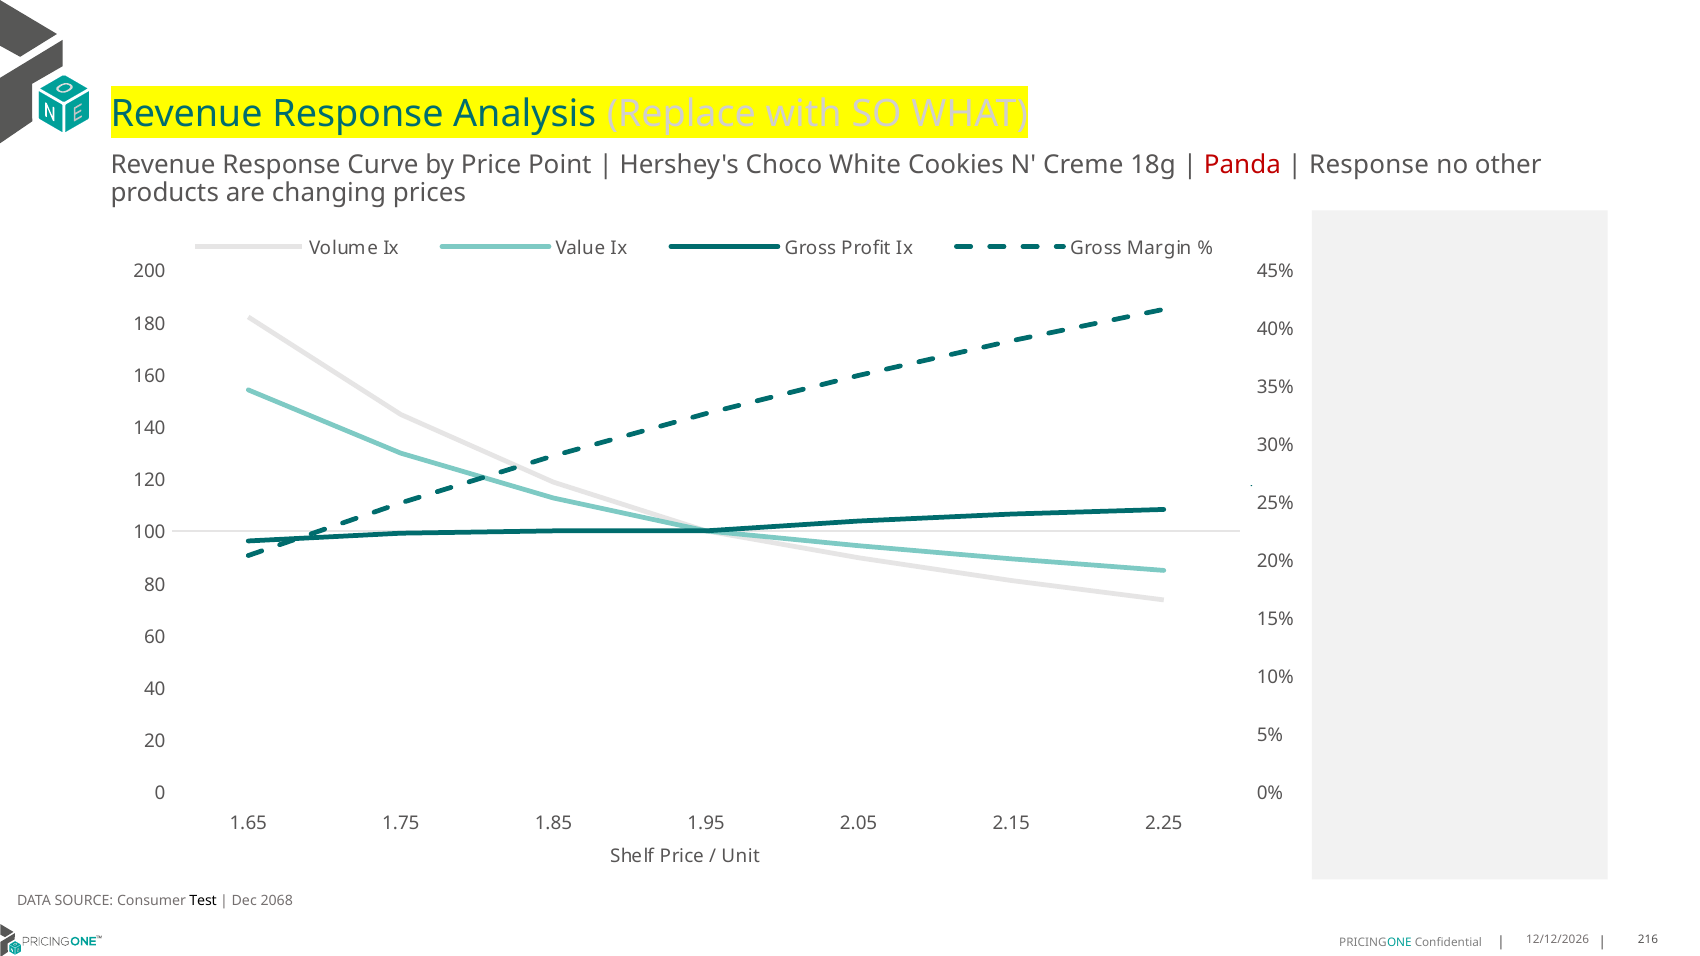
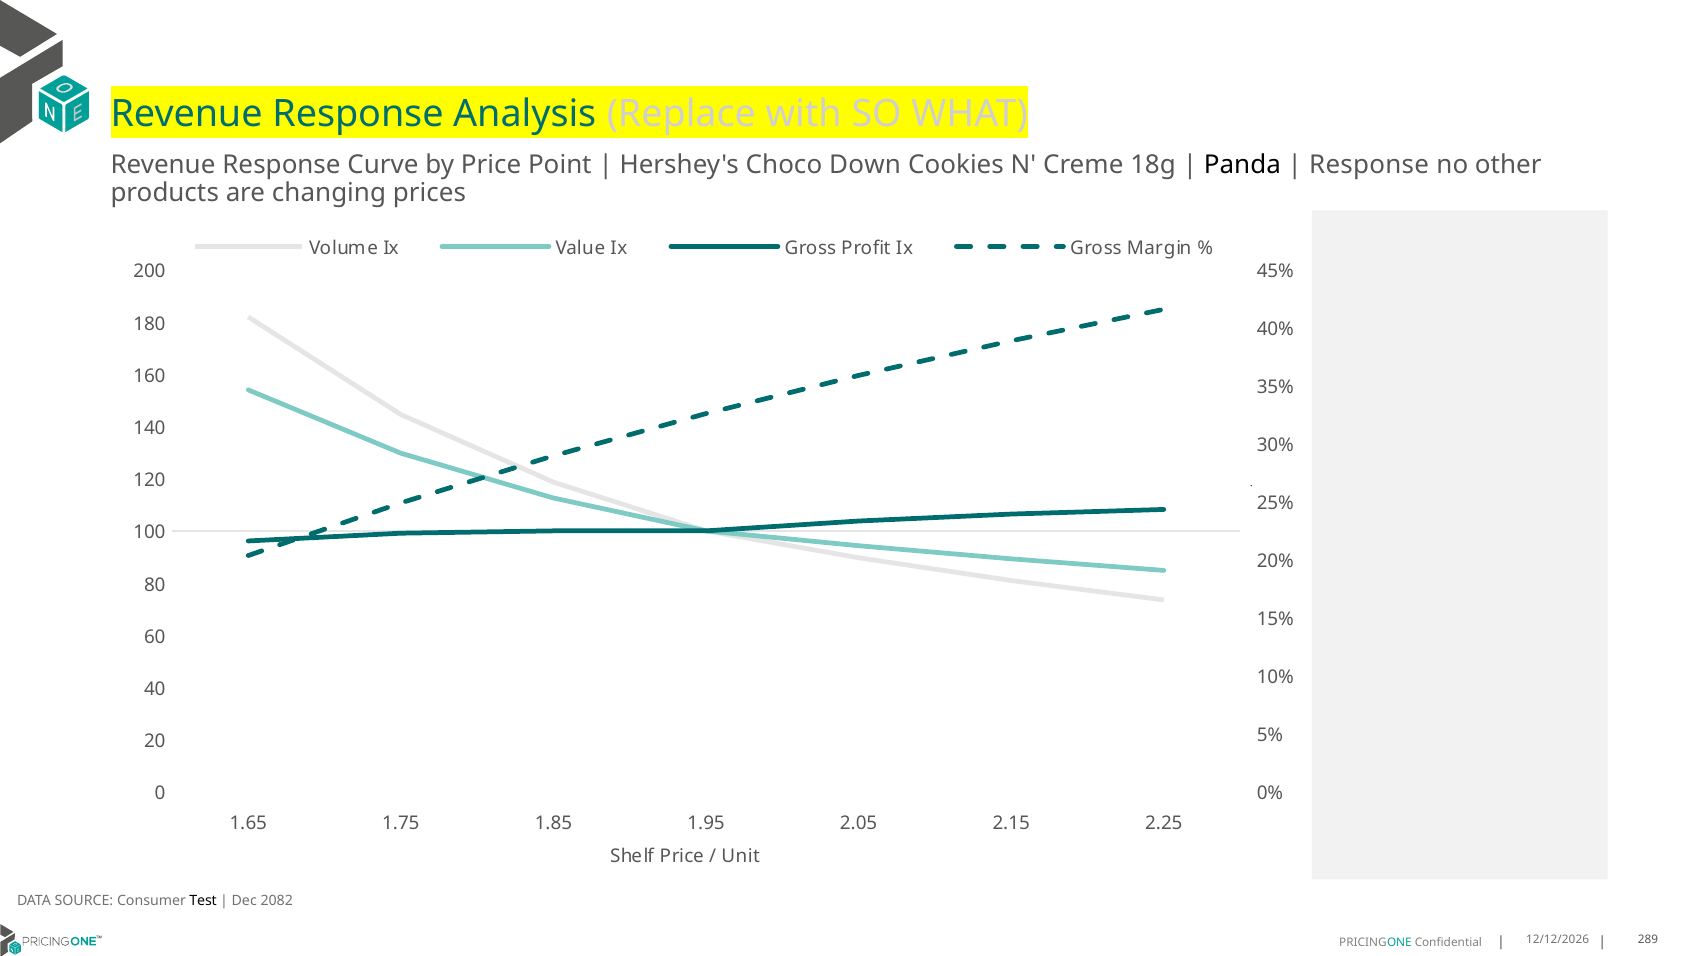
White: White -> Down (865, 165)
Panda colour: red -> black (1242, 165)
2068: 2068 -> 2082 (277, 901)
216: 216 -> 289 (1648, 940)
